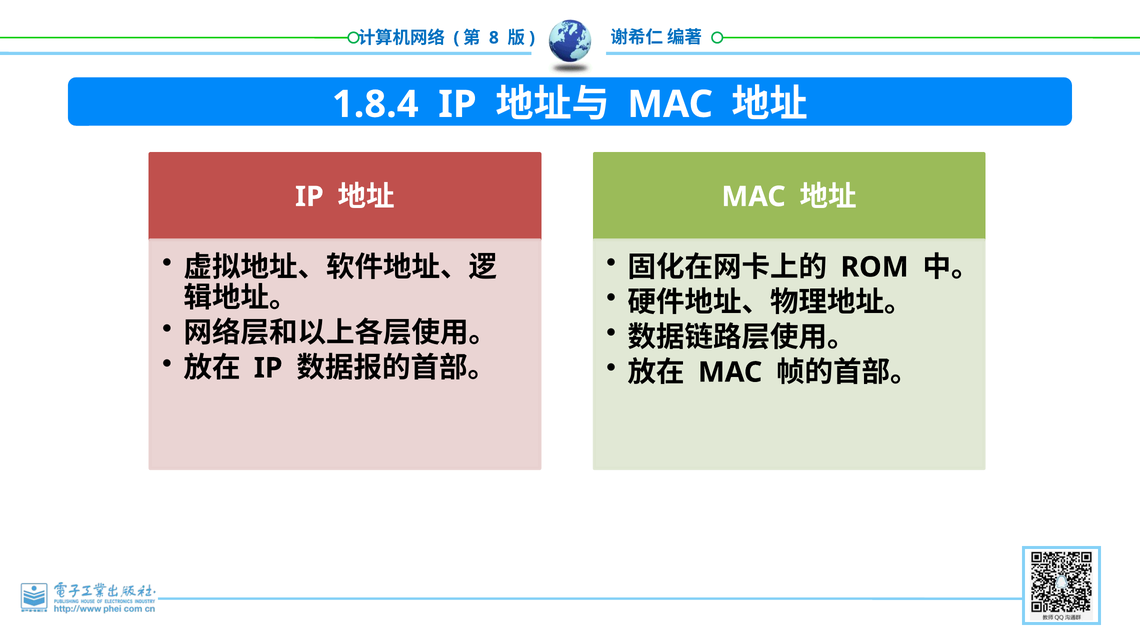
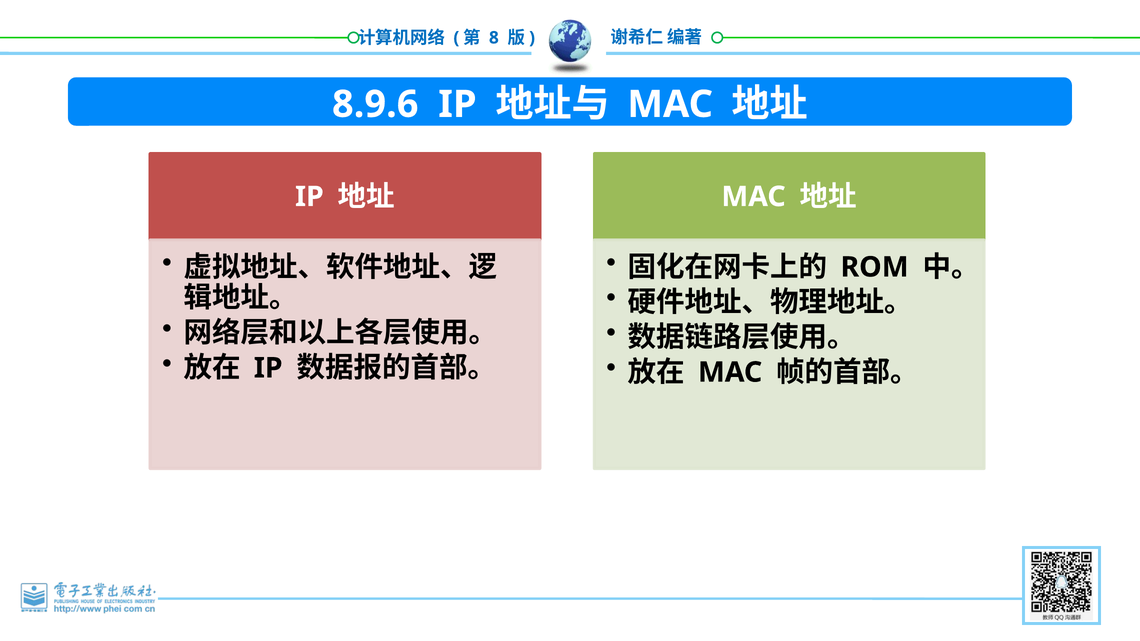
1.8.4: 1.8.4 -> 8.9.6 (375, 104)
